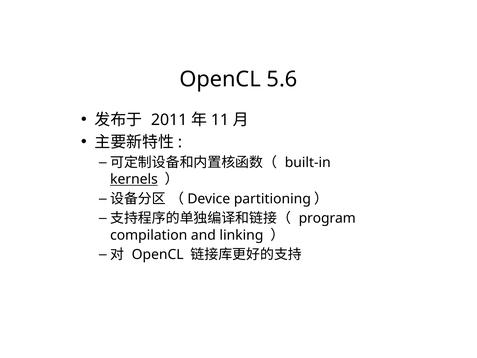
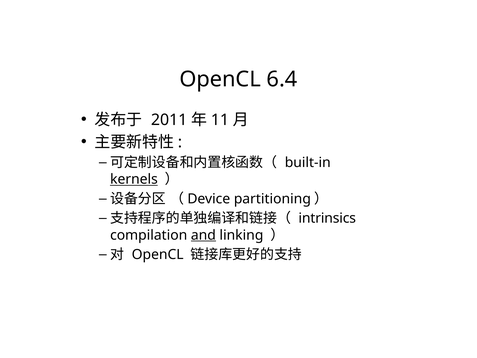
5.6: 5.6 -> 6.4 (282, 79)
program: program -> intrinsics (327, 218)
and underline: none -> present (203, 235)
